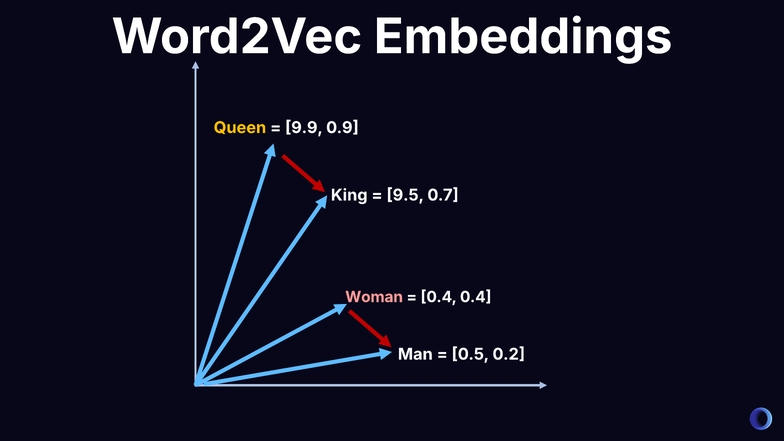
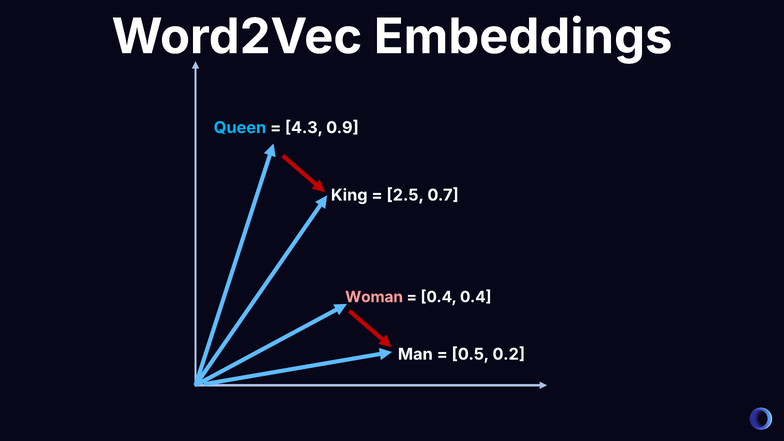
Queen colour: yellow -> light blue (240, 128)
9.9: 9.9 -> 4.3 (304, 128)
9.5: 9.5 -> 2.5 (405, 195)
